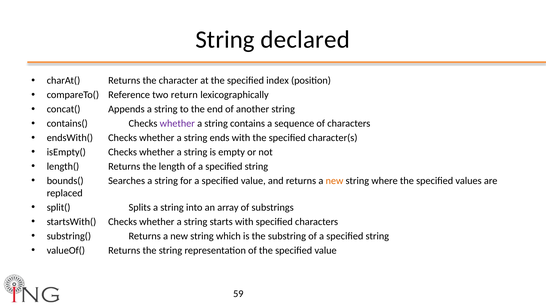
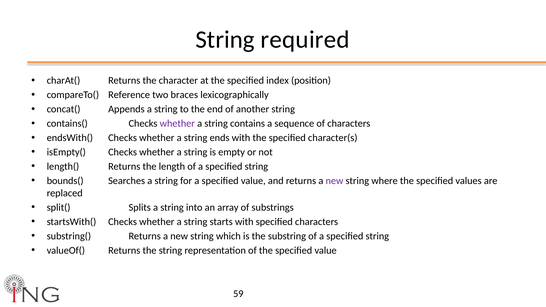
declared: declared -> required (305, 40)
return: return -> braces (184, 95)
new colour: orange -> purple (335, 181)
